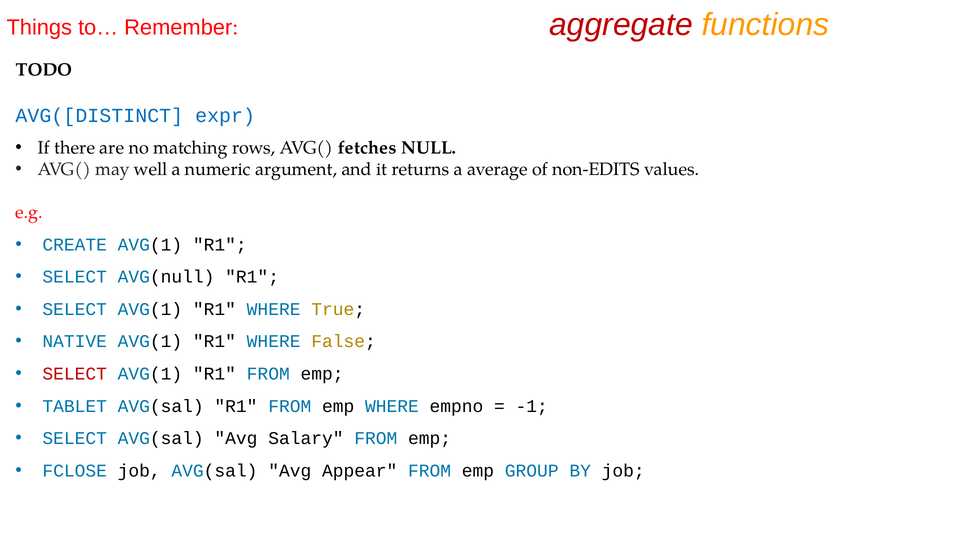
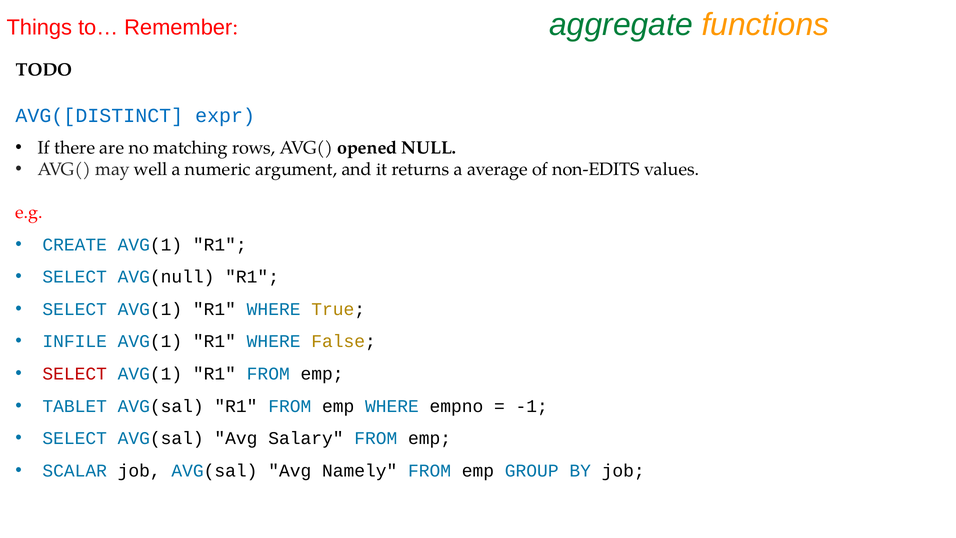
aggregate colour: red -> green (621, 25)
fetches: fetches -> opened (367, 148)
NATIVE: NATIVE -> INFILE (75, 341)
FCLOSE: FCLOSE -> SCALAR (75, 470)
Appear: Appear -> Namely (360, 470)
